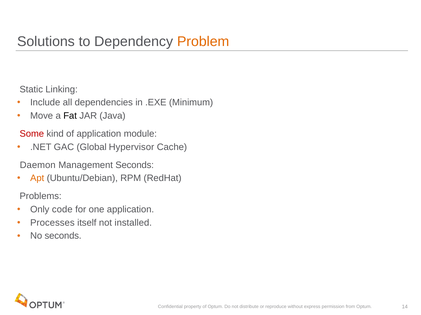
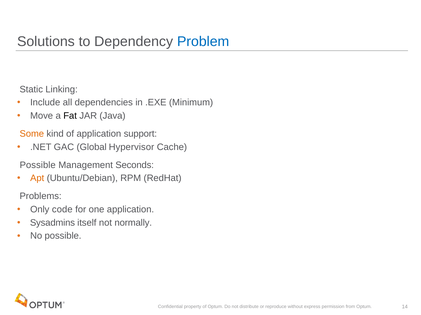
Problem colour: orange -> blue (203, 42)
Some colour: red -> orange (32, 134)
module: module -> support (140, 134)
Daemon: Daemon -> Possible (38, 165)
Processes: Processes -> Sysadmins (53, 223)
installed: installed -> normally (133, 223)
No seconds: seconds -> possible (63, 236)
